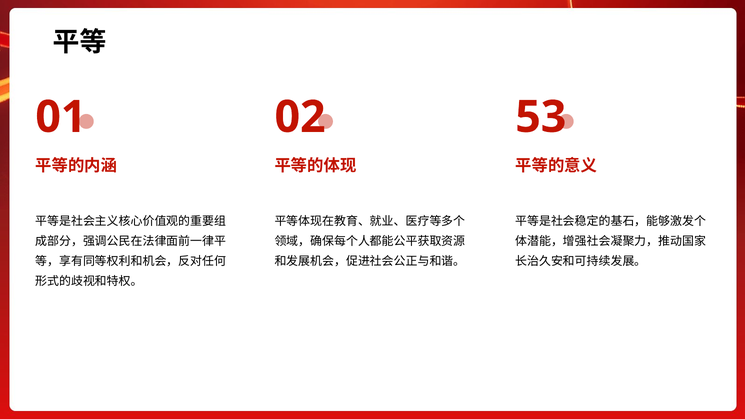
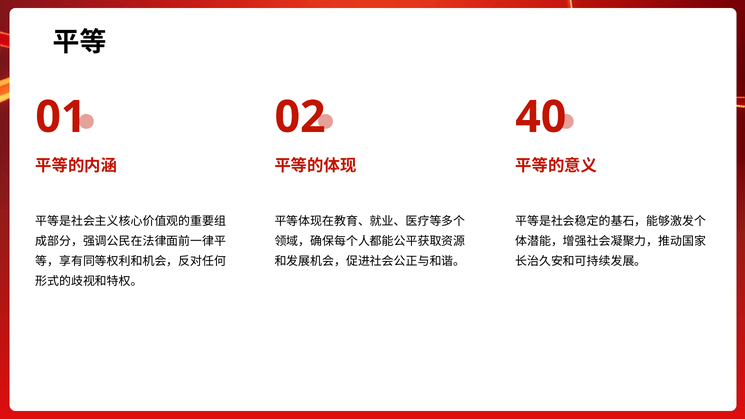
53: 53 -> 40 (541, 117)
